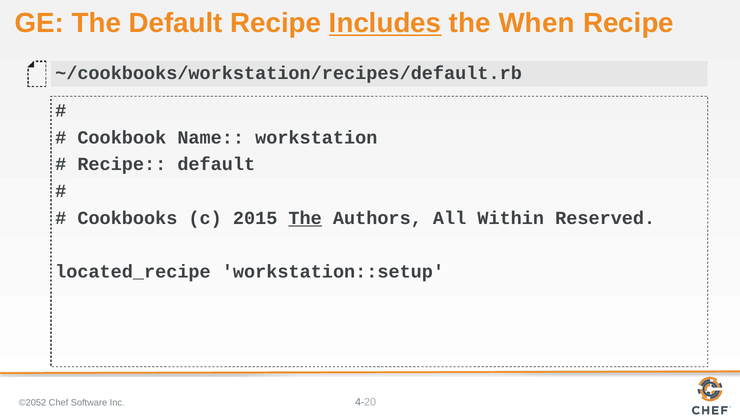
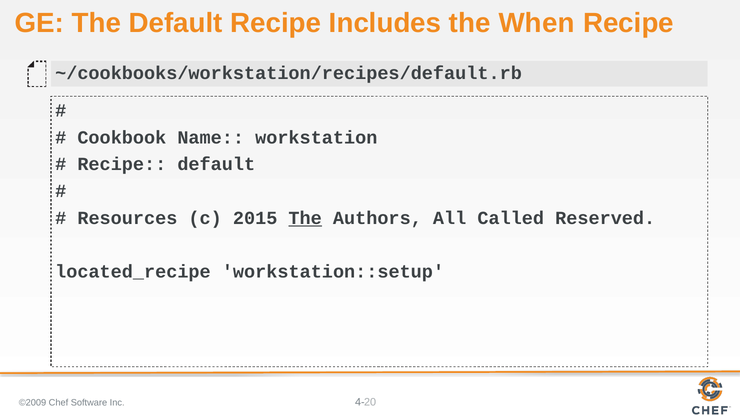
Includes underline: present -> none (385, 23)
Cookbooks: Cookbooks -> Resources (127, 218)
Within: Within -> Called (511, 218)
©2052: ©2052 -> ©2009 (33, 403)
